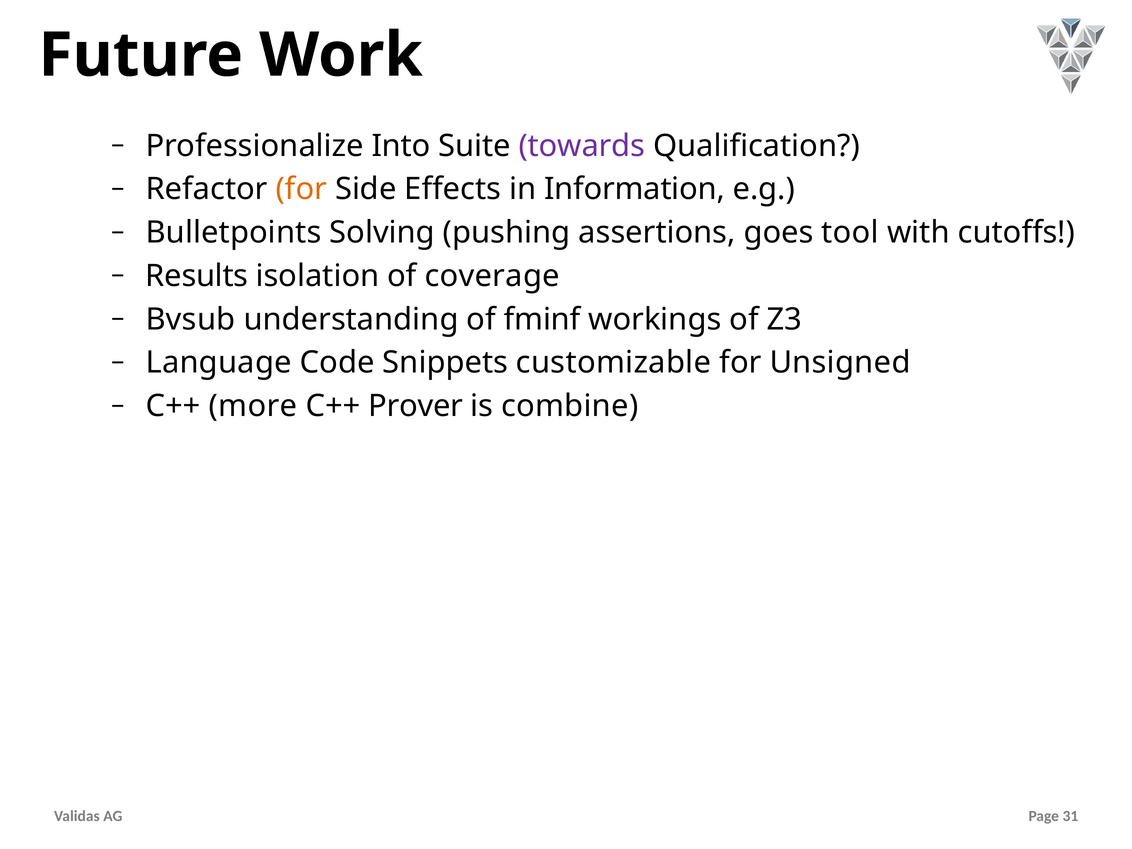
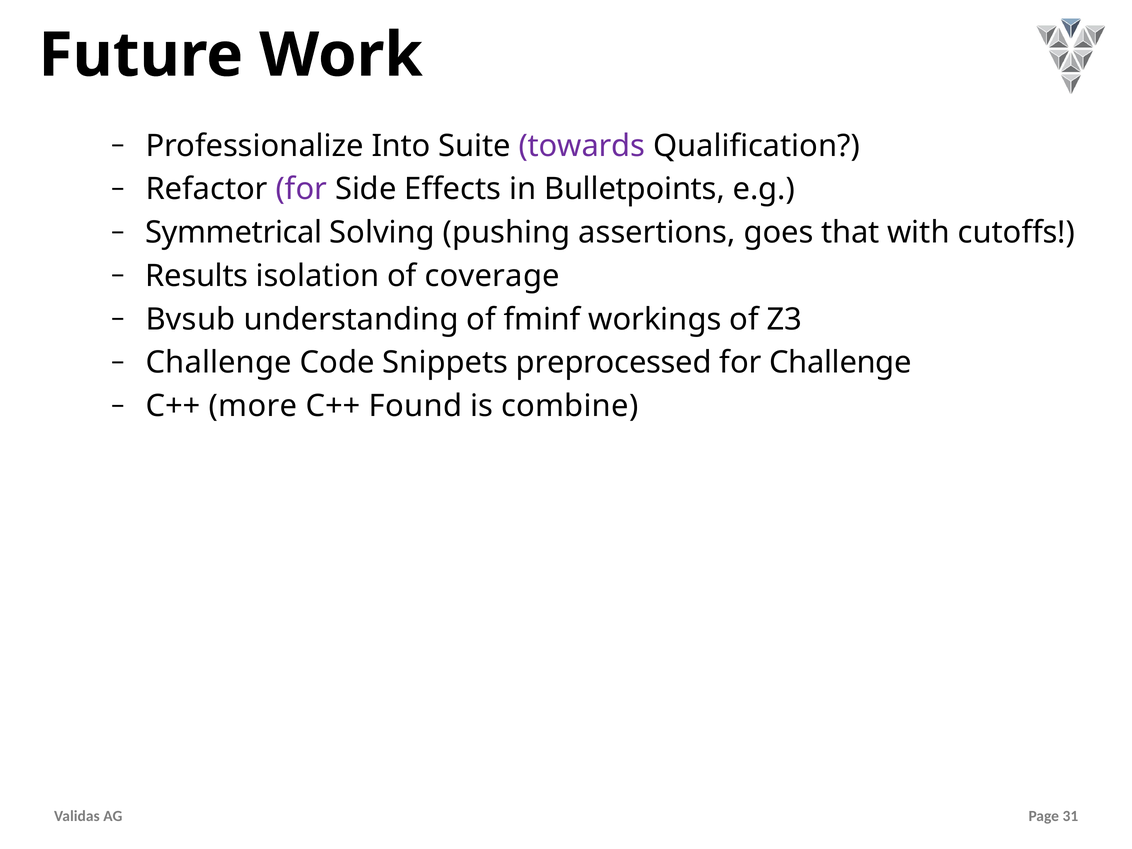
for colour: orange -> purple (301, 189)
Information: Information -> Bulletpoints (634, 189)
Bulletpoints: Bulletpoints -> Symmetrical (234, 233)
tool: tool -> that (850, 233)
Language: Language -> Challenge (219, 363)
customizable: customizable -> preprocessed (614, 363)
for Unsigned: Unsigned -> Challenge (840, 363)
Prover: Prover -> Found (415, 406)
